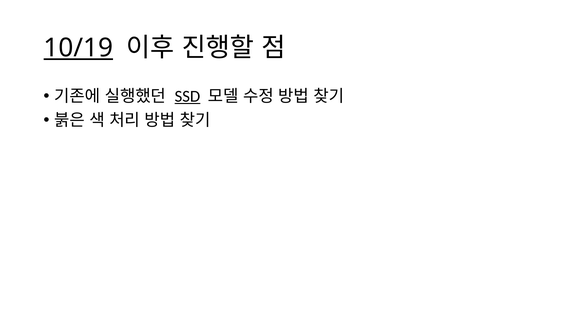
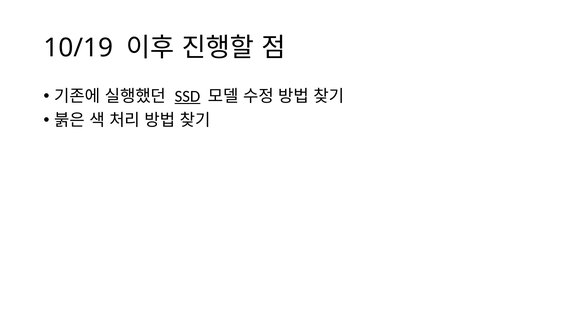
10/19 underline: present -> none (78, 48)
